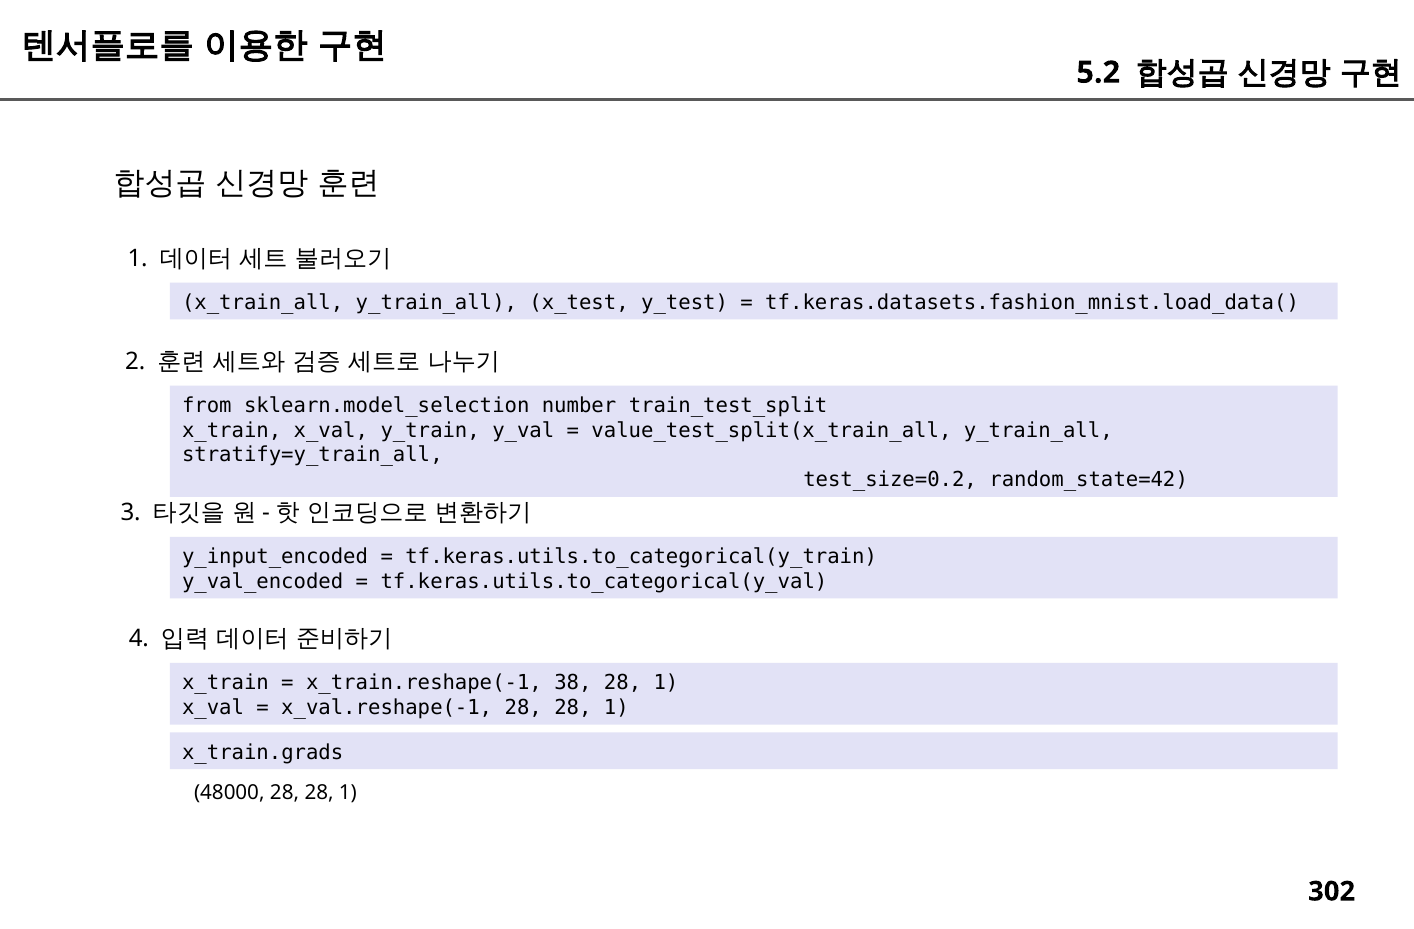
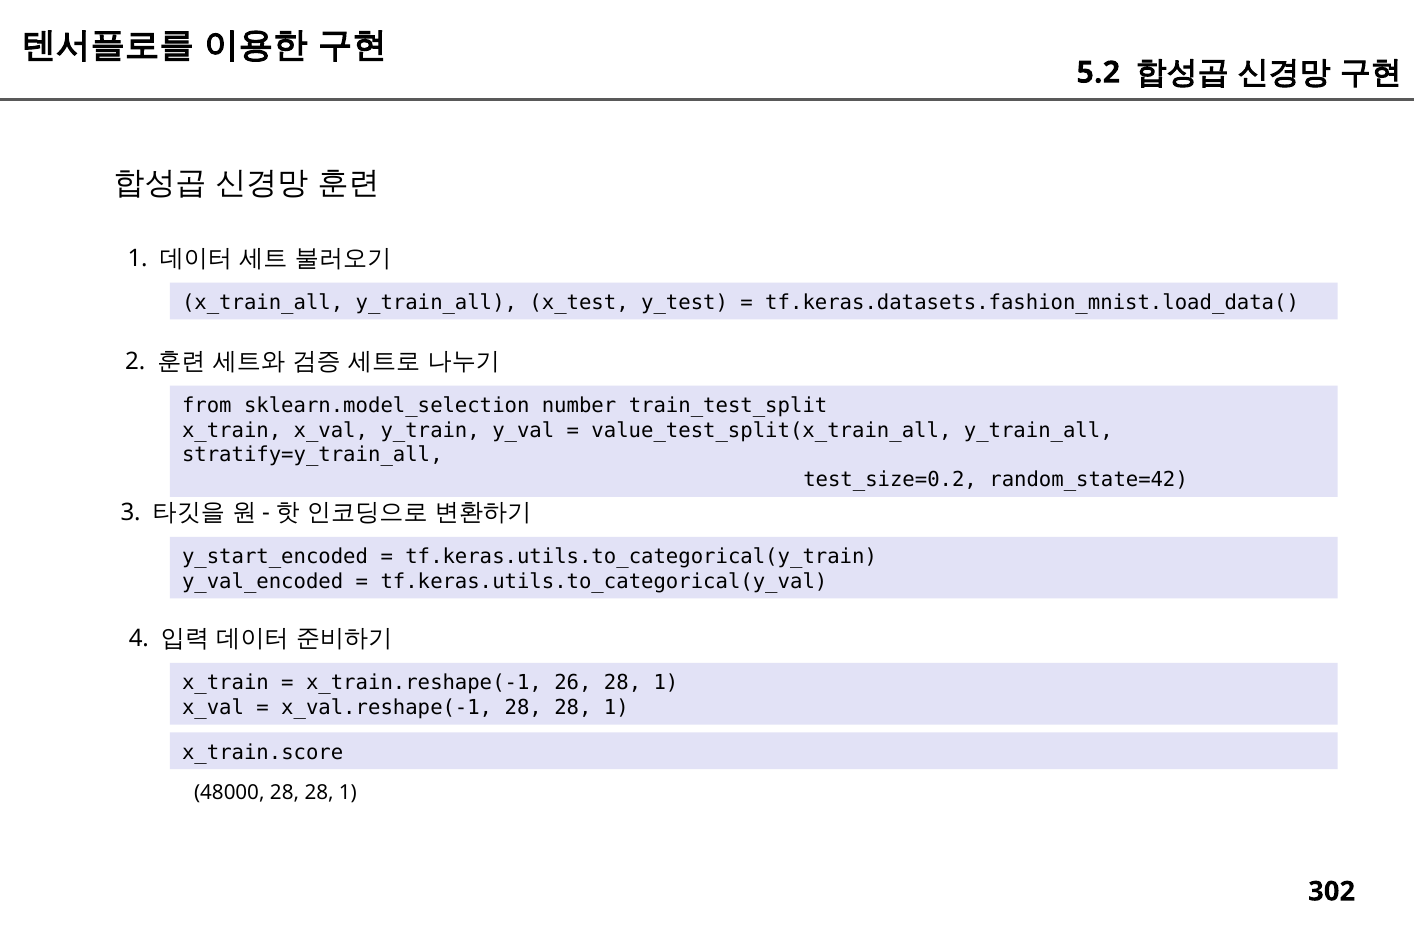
y_input_encoded: y_input_encoded -> y_start_encoded (275, 557)
38: 38 -> 26 (573, 683)
x_train.grads: x_train.grads -> x_train.score (263, 752)
